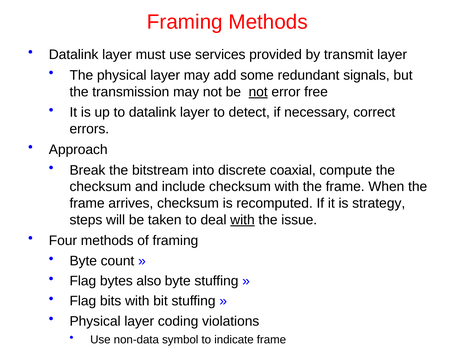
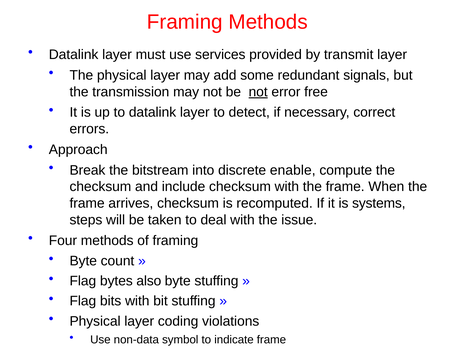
coaxial: coaxial -> enable (293, 170)
strategy: strategy -> systems (379, 203)
with underline: present -> none (242, 220)
